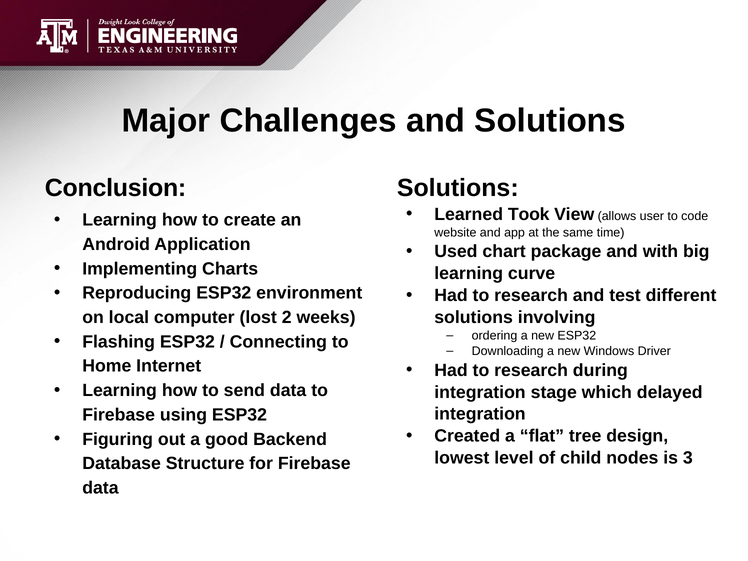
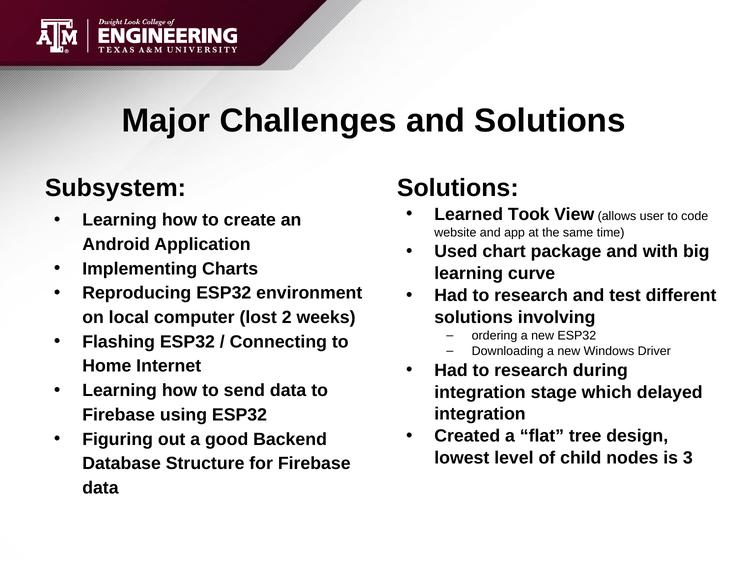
Conclusion: Conclusion -> Subsystem (115, 188)
